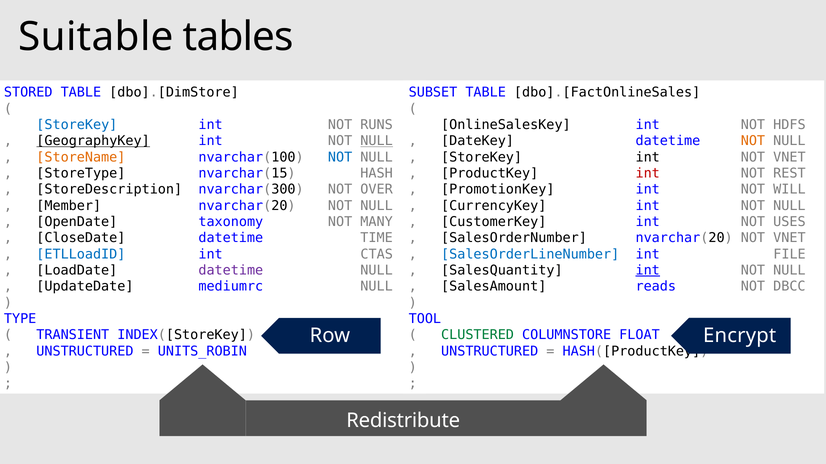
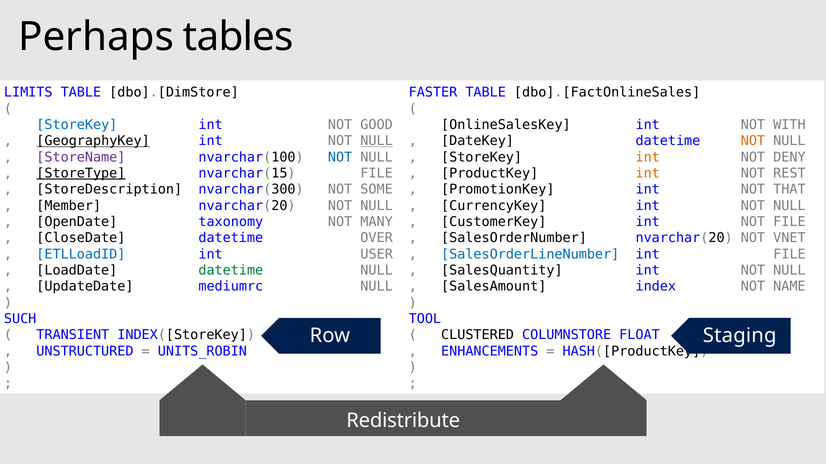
Suitable: Suitable -> Perhaps (96, 37)
STORED: STORED -> LIMITS (28, 93)
SUBSET: SUBSET -> FASTER (433, 93)
RUNS: RUNS -> GOOD (377, 125)
HDFS: HDFS -> WITH (789, 125)
StoreName colour: orange -> purple (81, 157)
int colour: black -> orange (648, 157)
VNET: VNET -> DENY (789, 157)
StoreType underline: none -> present (81, 174)
nvarchar(15 HASH: HASH -> FILE (377, 174)
int colour: red -> orange (648, 174)
OVER: OVER -> SOME (377, 190)
WILL: WILL -> THAT (789, 190)
NOT USES: USES -> FILE (789, 222)
TIME: TIME -> OVER (377, 238)
CTAS: CTAS -> USER (377, 254)
datetime colour: purple -> green (231, 271)
int underline: present -> none (648, 271)
reads: reads -> index (656, 287)
DBCC: DBCC -> NAME (789, 287)
TYPE: TYPE -> SUCH (20, 319)
CLUSTERED colour: green -> black (478, 335)
Encrypt: Encrypt -> Staging (740, 336)
UNSTRUCTURED: UNSTRUCTURED -> ENHANCEMENTS (490, 352)
